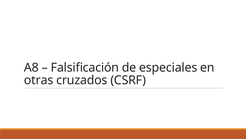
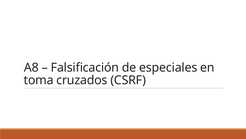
otras: otras -> toma (39, 80)
